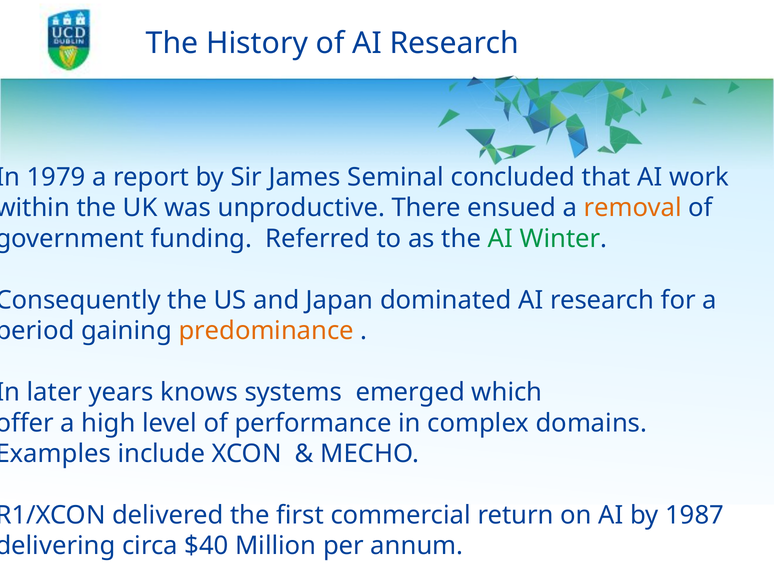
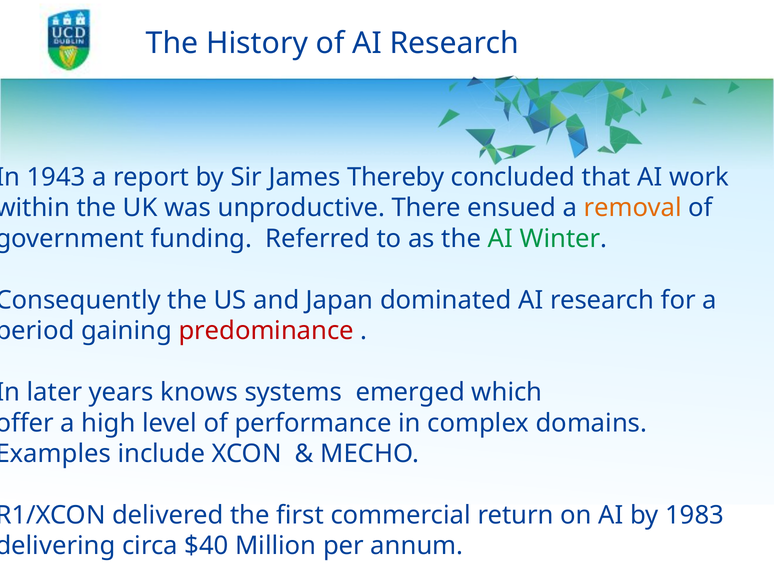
1979: 1979 -> 1943 (56, 177)
Seminal: Seminal -> Thereby (396, 177)
predominance colour: orange -> red (266, 331)
1987: 1987 -> 1983 (695, 516)
